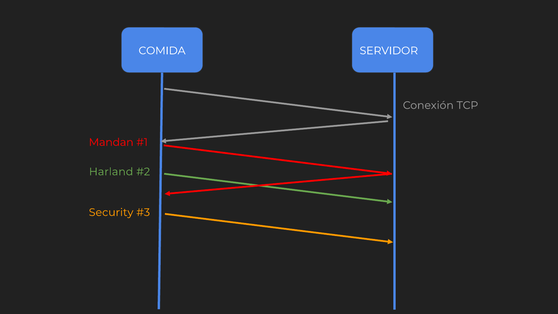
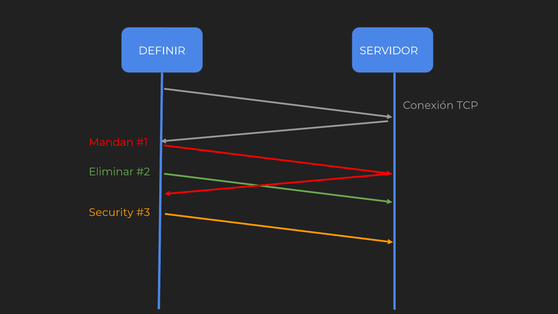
COMIDA: COMIDA -> DEFINIR (162, 51)
Harland: Harland -> Eliminar (111, 172)
